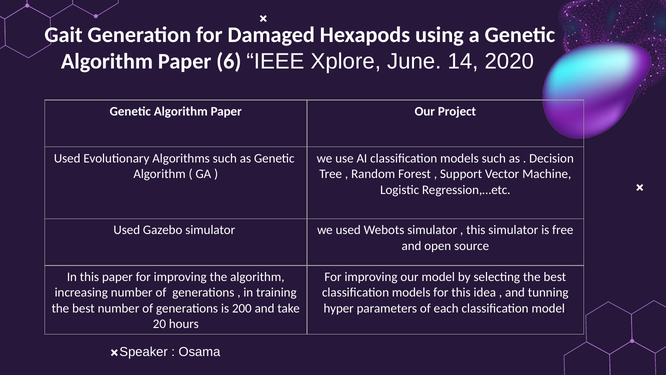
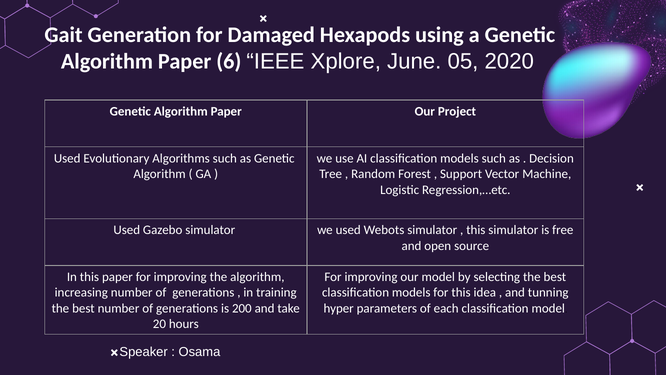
14: 14 -> 05 (463, 61)
